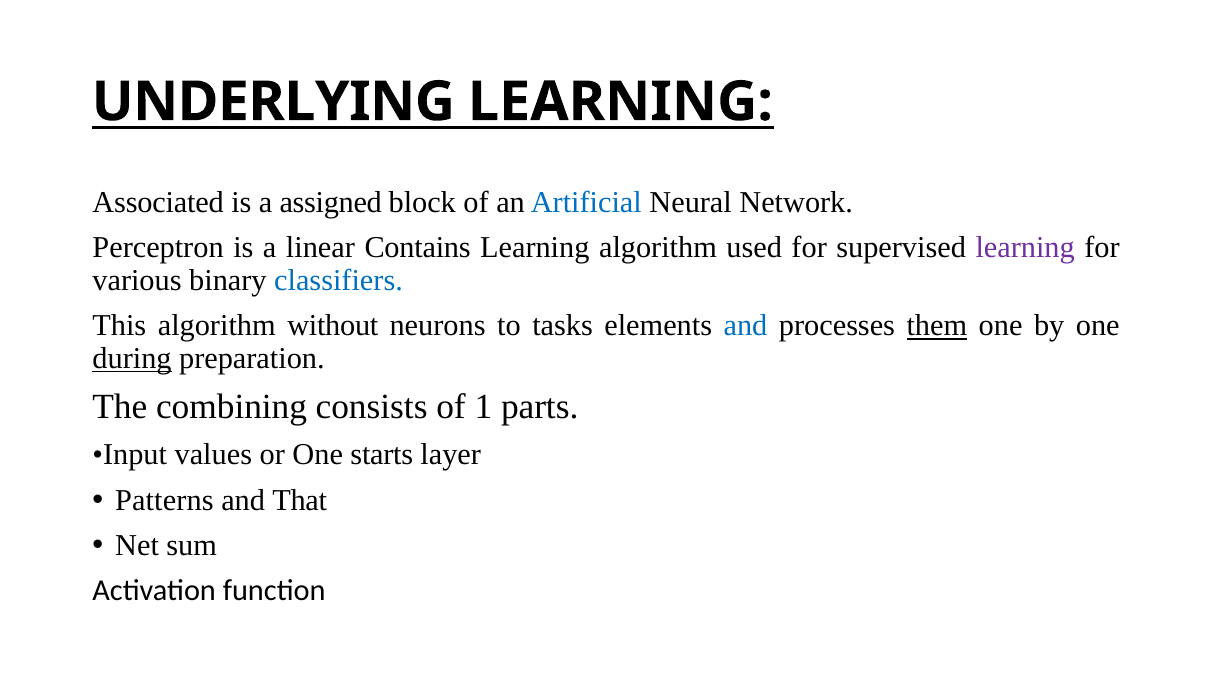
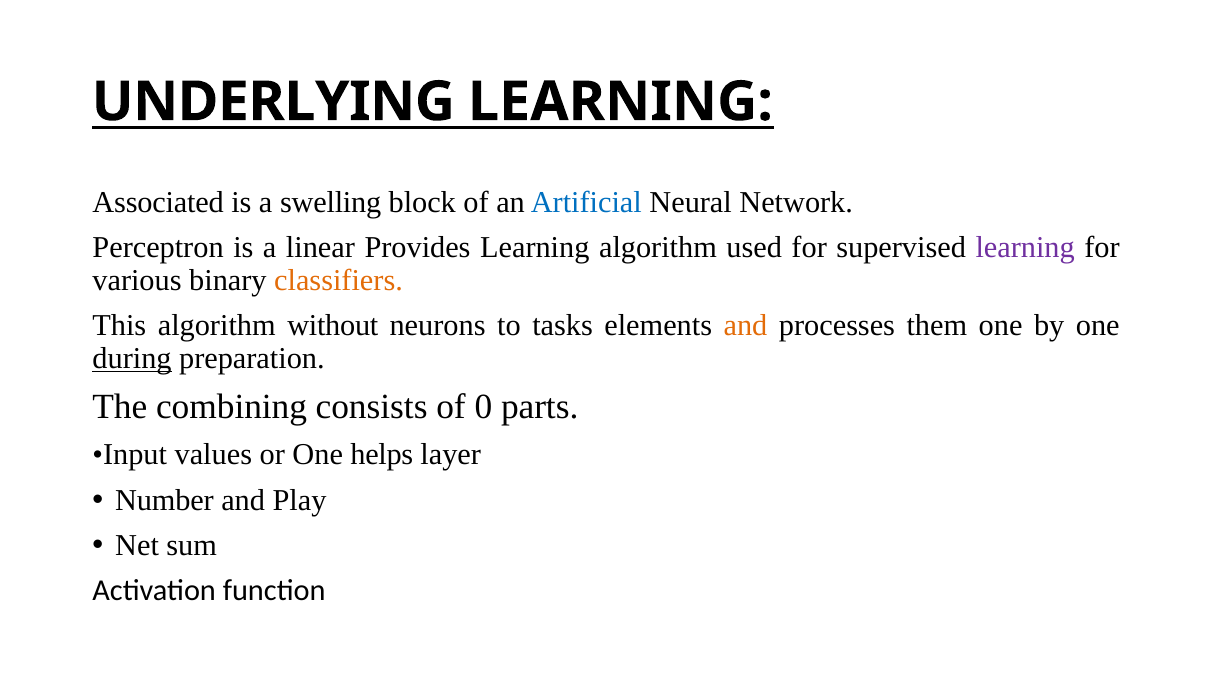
assigned: assigned -> swelling (331, 202)
Contains: Contains -> Provides (418, 248)
classifiers colour: blue -> orange (339, 280)
and colour: blue -> orange (746, 326)
them underline: present -> none (937, 326)
1: 1 -> 0 (483, 407)
starts: starts -> helps (382, 455)
Patterns: Patterns -> Number (165, 500)
That: That -> Play (300, 500)
